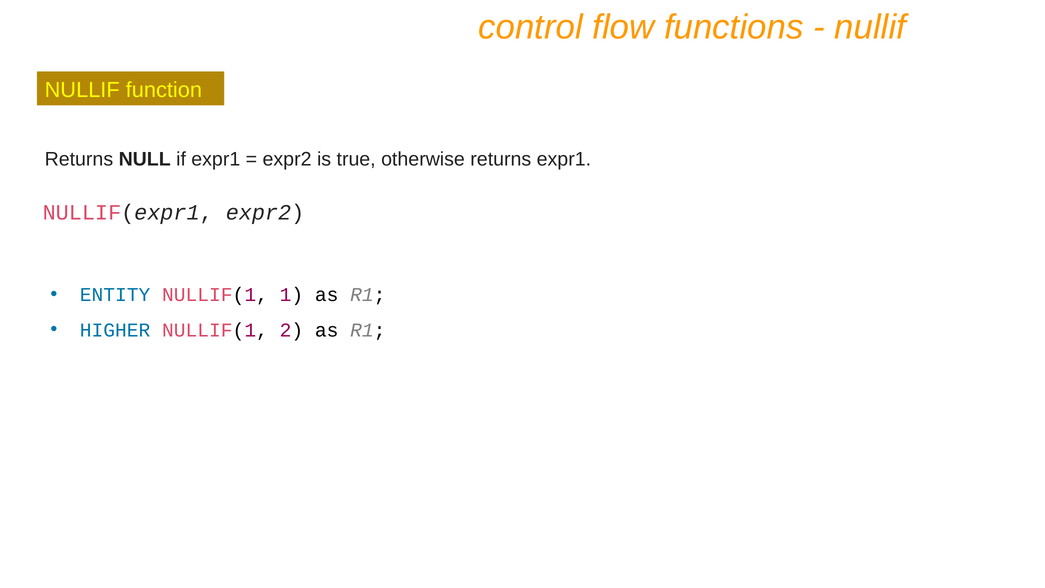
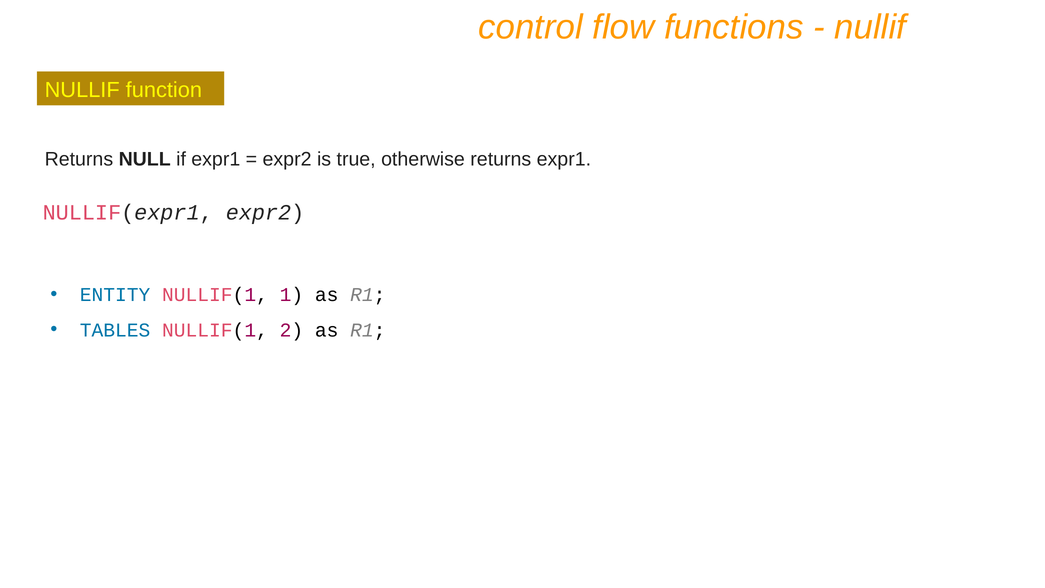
HIGHER: HIGHER -> TABLES (115, 330)
